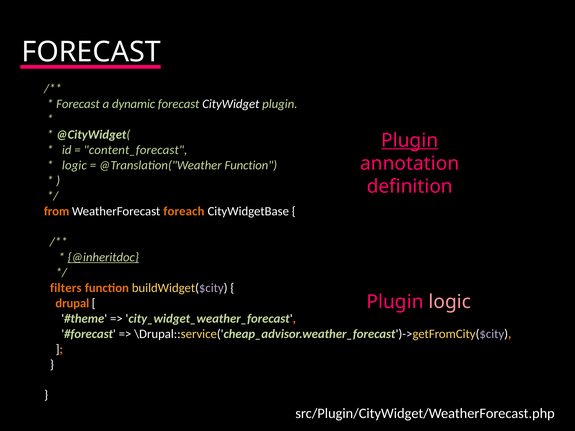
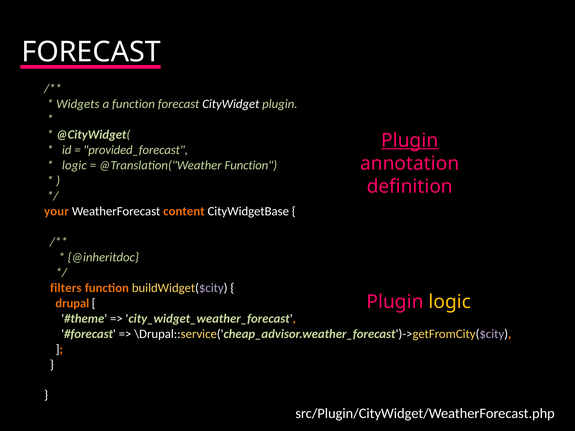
Forecast: Forecast -> Widgets (78, 104)
a dynamic: dynamic -> function (134, 104)
content_forecast: content_forecast -> provided_forecast (136, 150)
from: from -> your (56, 211)
foreach: foreach -> content (184, 211)
@inheritdoc underline: present -> none (103, 257)
logic colour: pink -> yellow (450, 302)
